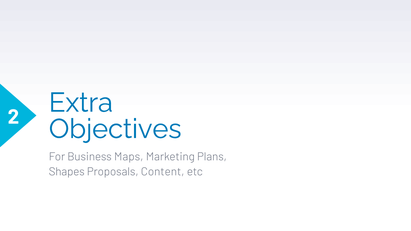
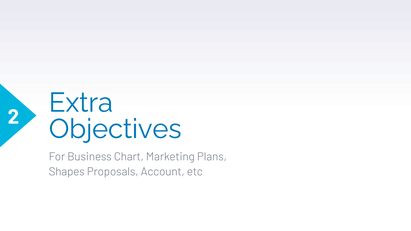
Maps: Maps -> Chart (129, 157)
Content: Content -> Account (163, 172)
